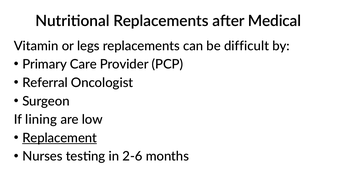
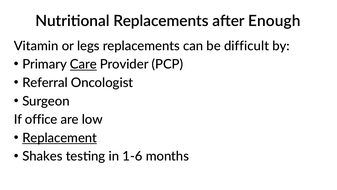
Medical: Medical -> Enough (274, 21)
Care underline: none -> present (83, 64)
lining: lining -> office (41, 119)
Nurses: Nurses -> Shakes (42, 156)
2-6: 2-6 -> 1-6 (132, 156)
